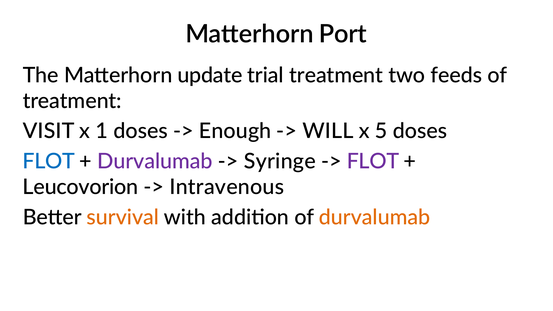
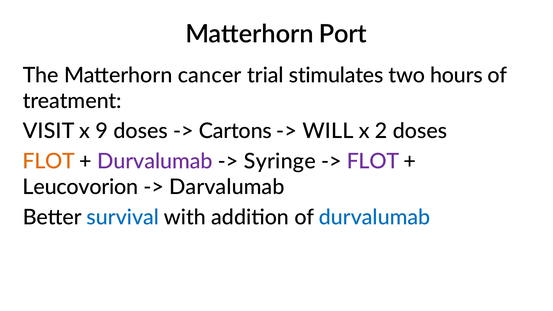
update: update -> cancer (210, 75)
trial treatment: treatment -> stimulates (336, 75)
feeds: feeds -> hours (456, 75)
1: 1 -> 9 (102, 131)
Enough: Enough -> Cartons (235, 131)
5: 5 -> 2 (381, 131)
FLOT colour: blue -> orange (49, 161)
Intravenous: Intravenous -> Darvalumab (227, 187)
survival colour: orange -> blue (123, 217)
durvalumab colour: orange -> blue (375, 217)
